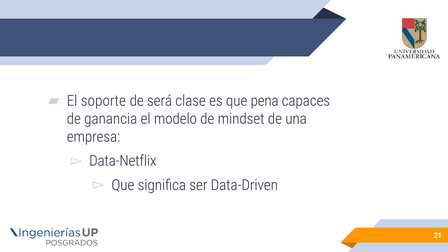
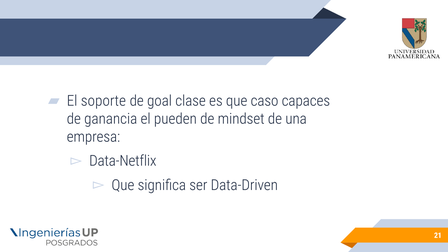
será: será -> goal (160, 101)
pena: pena -> caso (265, 101)
modelo: modelo -> pueden (175, 119)
